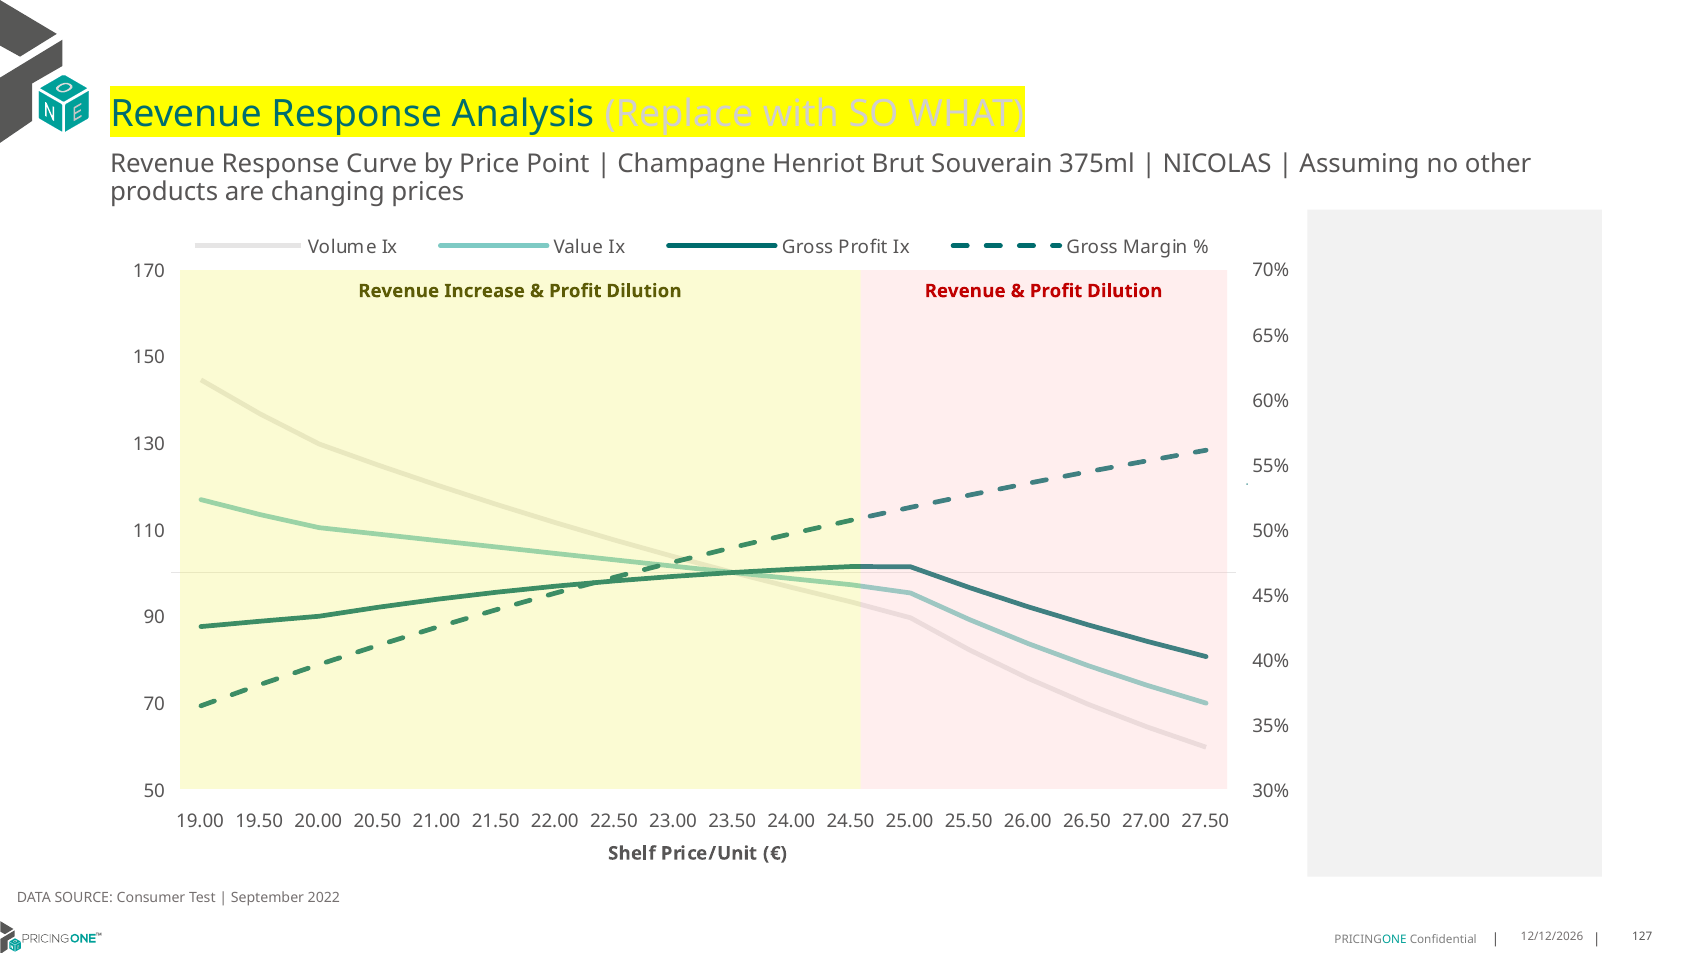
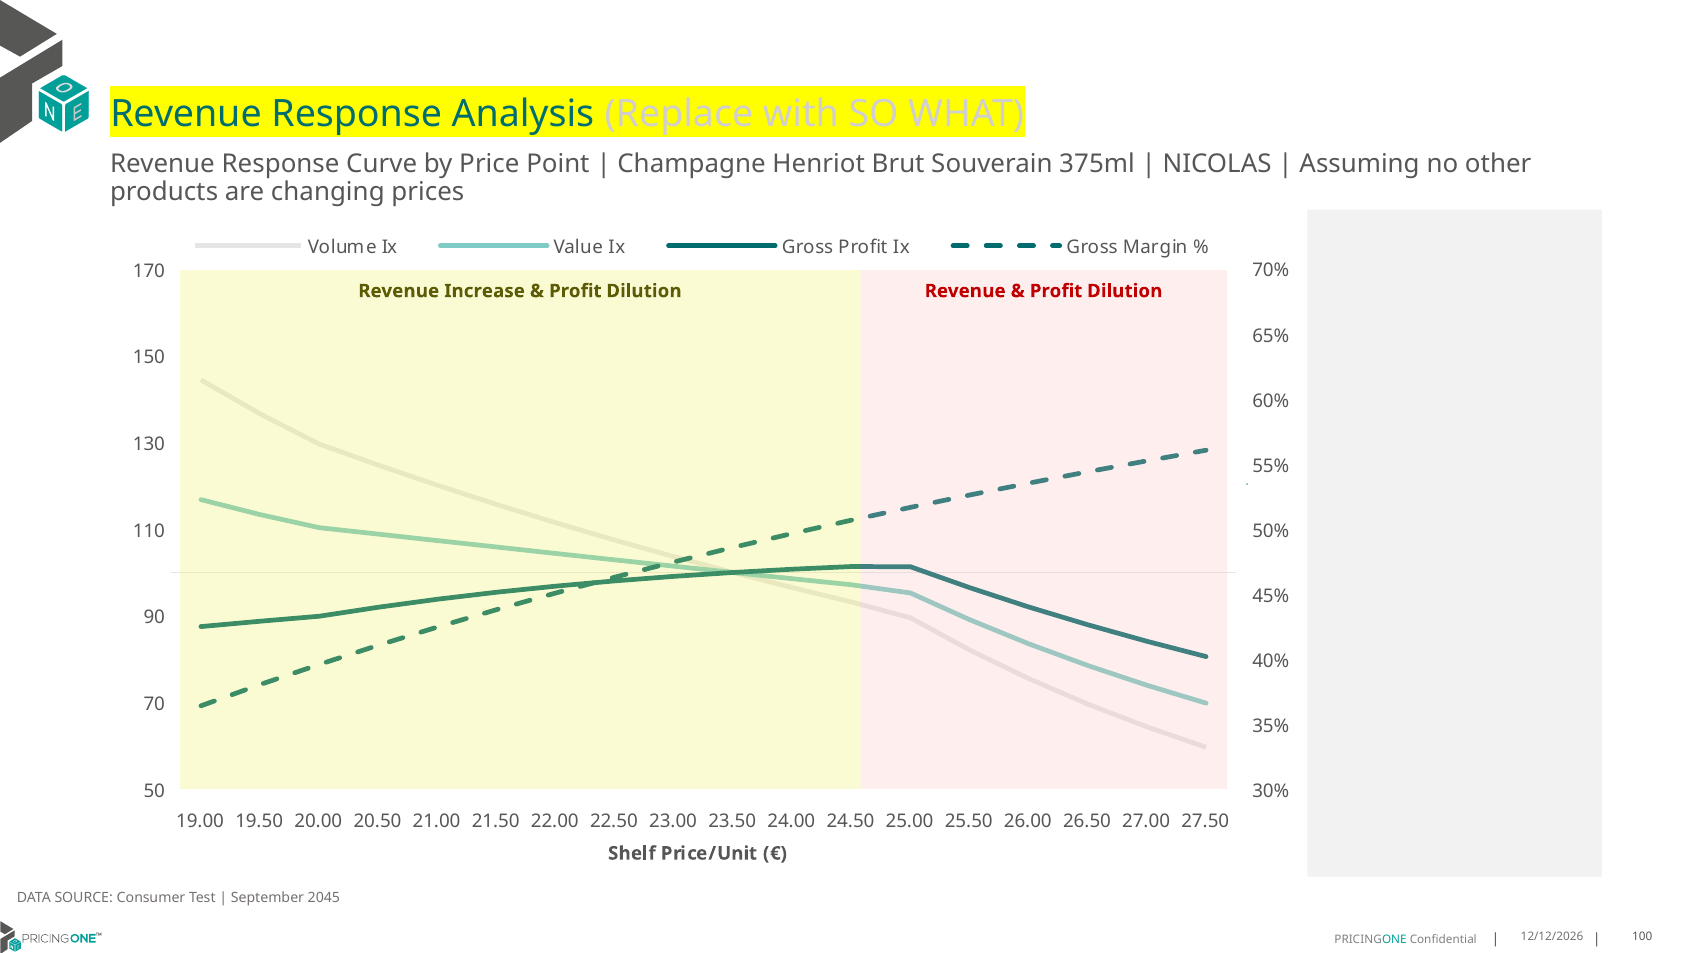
2022: 2022 -> 2045 (324, 897)
127: 127 -> 100 (1642, 937)
